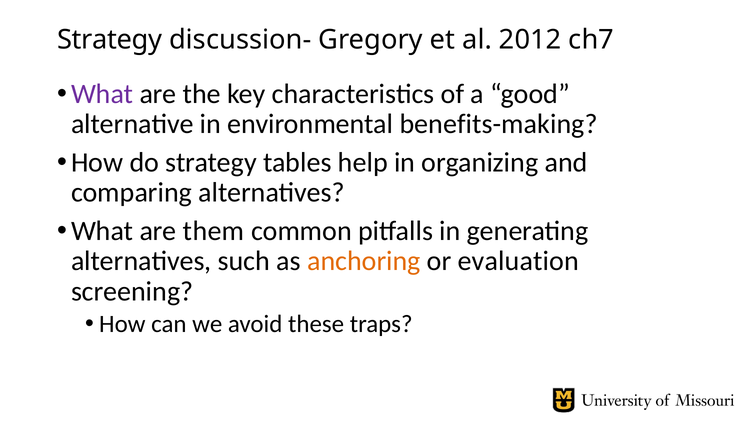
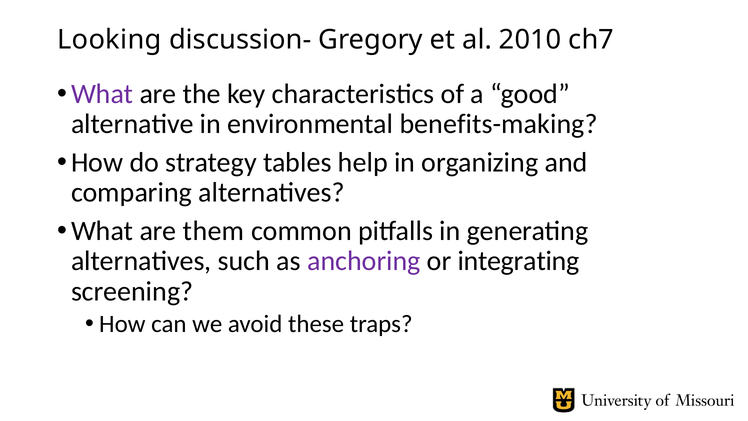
Strategy: Strategy -> Looking (109, 40)
2012: 2012 -> 2010 (530, 40)
anchoring colour: orange -> purple (364, 261)
evaluation: evaluation -> integrating (519, 261)
